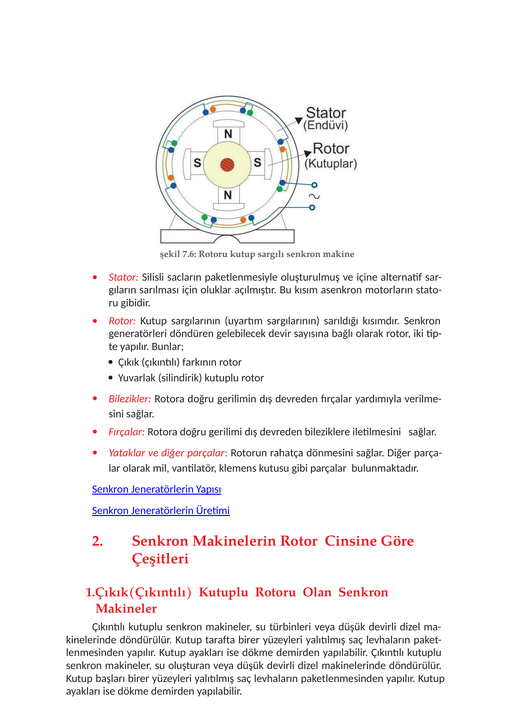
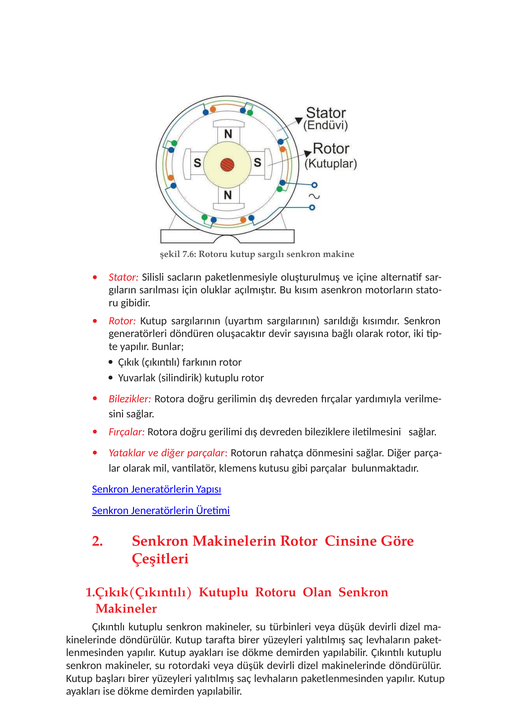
gelebilecek: gelebilecek -> oluşacaktır (241, 334)
oluşturan: oluşturan -> rotordaki (189, 666)
